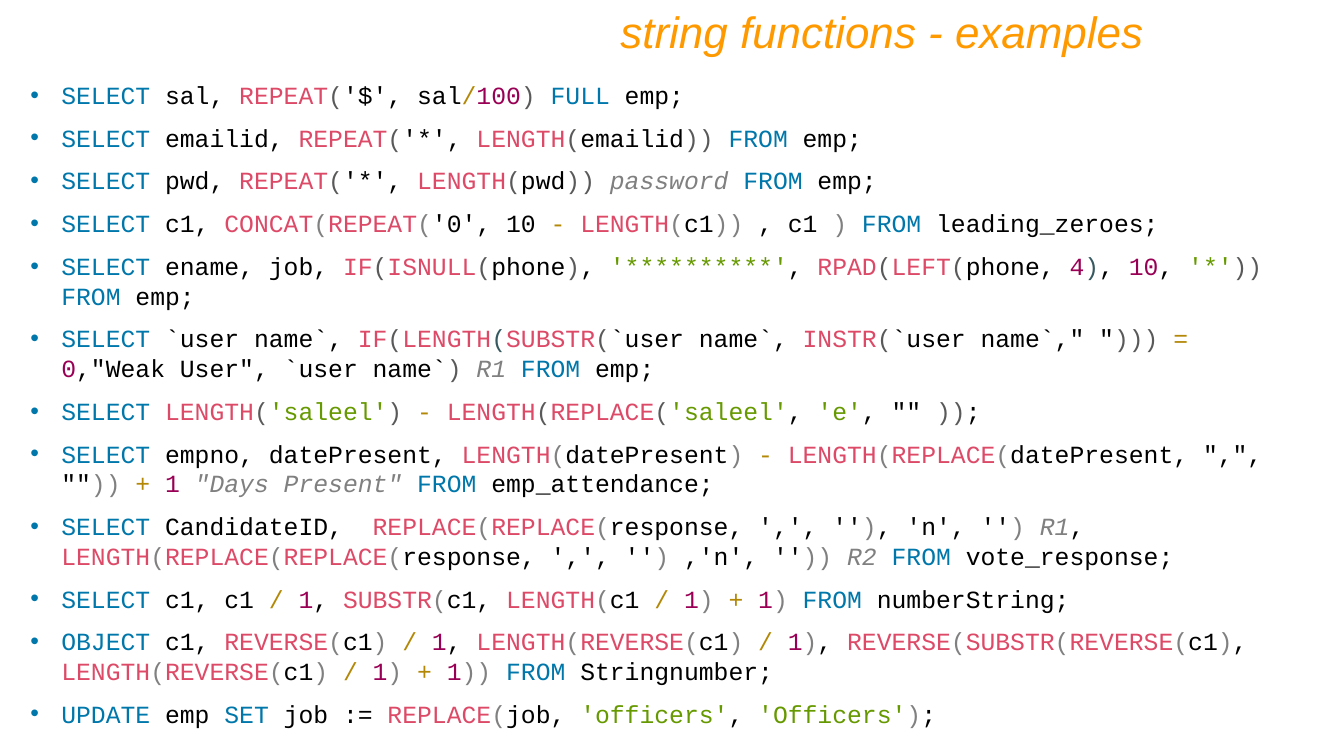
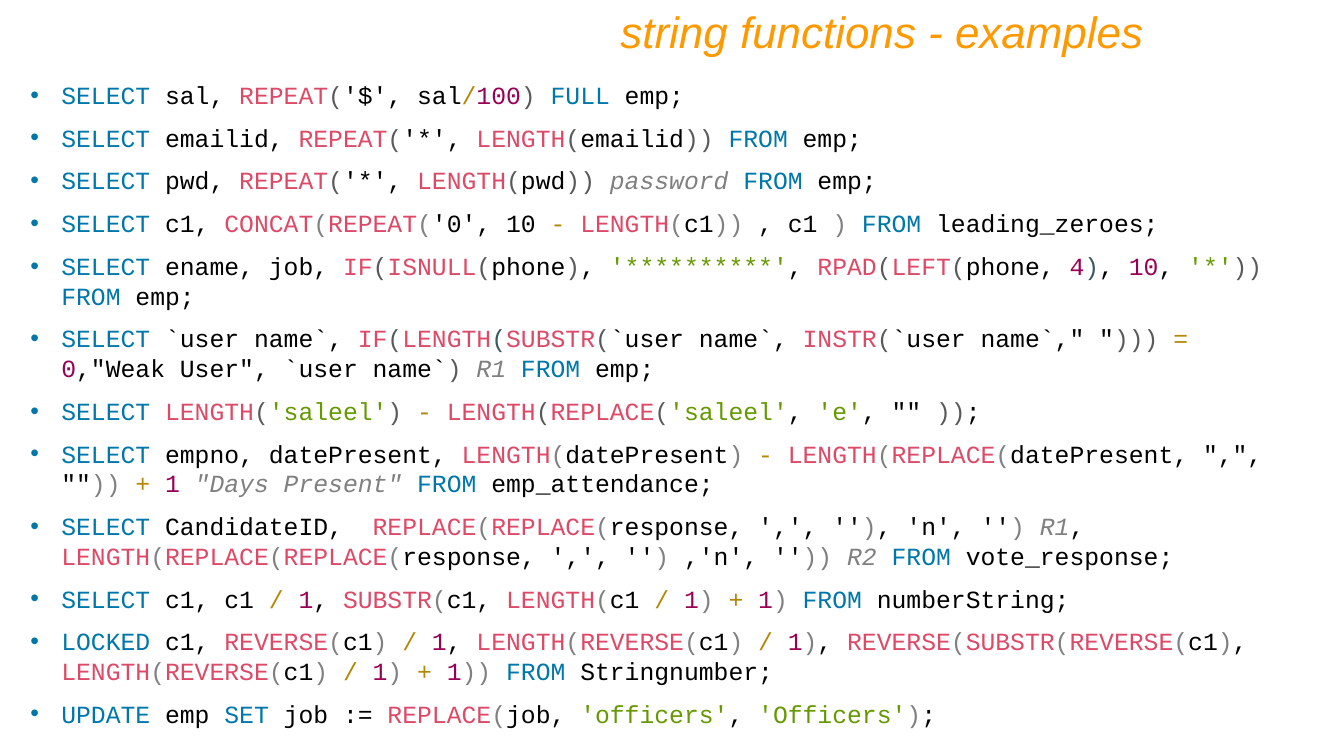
OBJECT: OBJECT -> LOCKED (106, 643)
